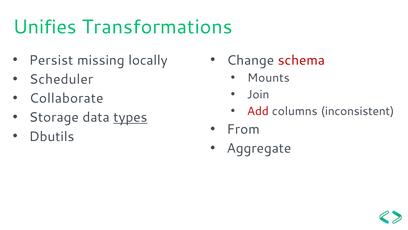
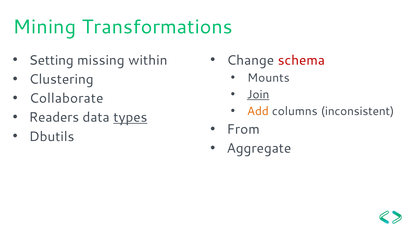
Unifies: Unifies -> Mining (45, 27)
Persist: Persist -> Setting (51, 60)
locally: locally -> within (148, 60)
Scheduler: Scheduler -> Clustering (61, 79)
Join underline: none -> present (258, 94)
Add colour: red -> orange (258, 111)
Storage: Storage -> Readers (54, 117)
